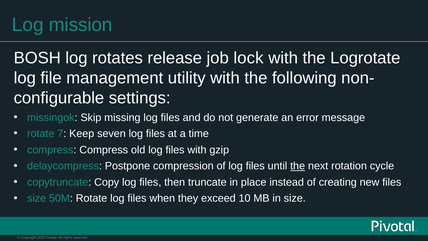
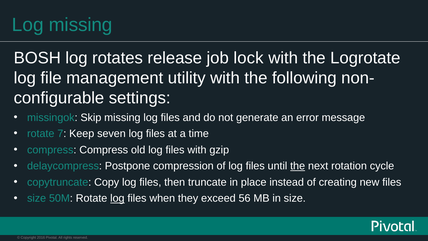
Log mission: mission -> missing (81, 25)
log underline: none -> present (117, 198)
10: 10 -> 56 (245, 198)
